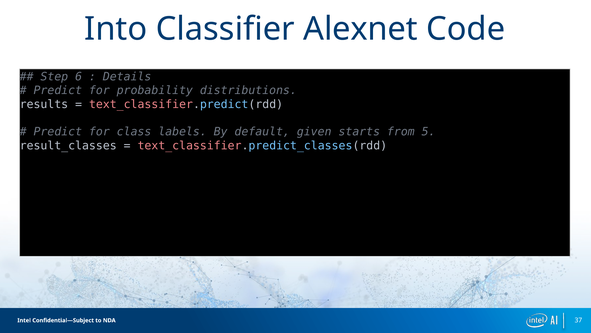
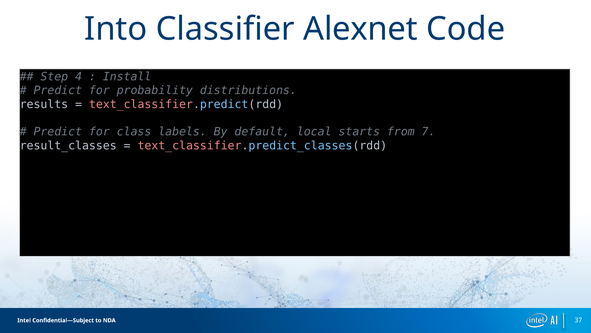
6: 6 -> 4 (79, 76)
Details: Details -> Install (127, 76)
given: given -> local (314, 132)
5: 5 -> 7 (429, 132)
